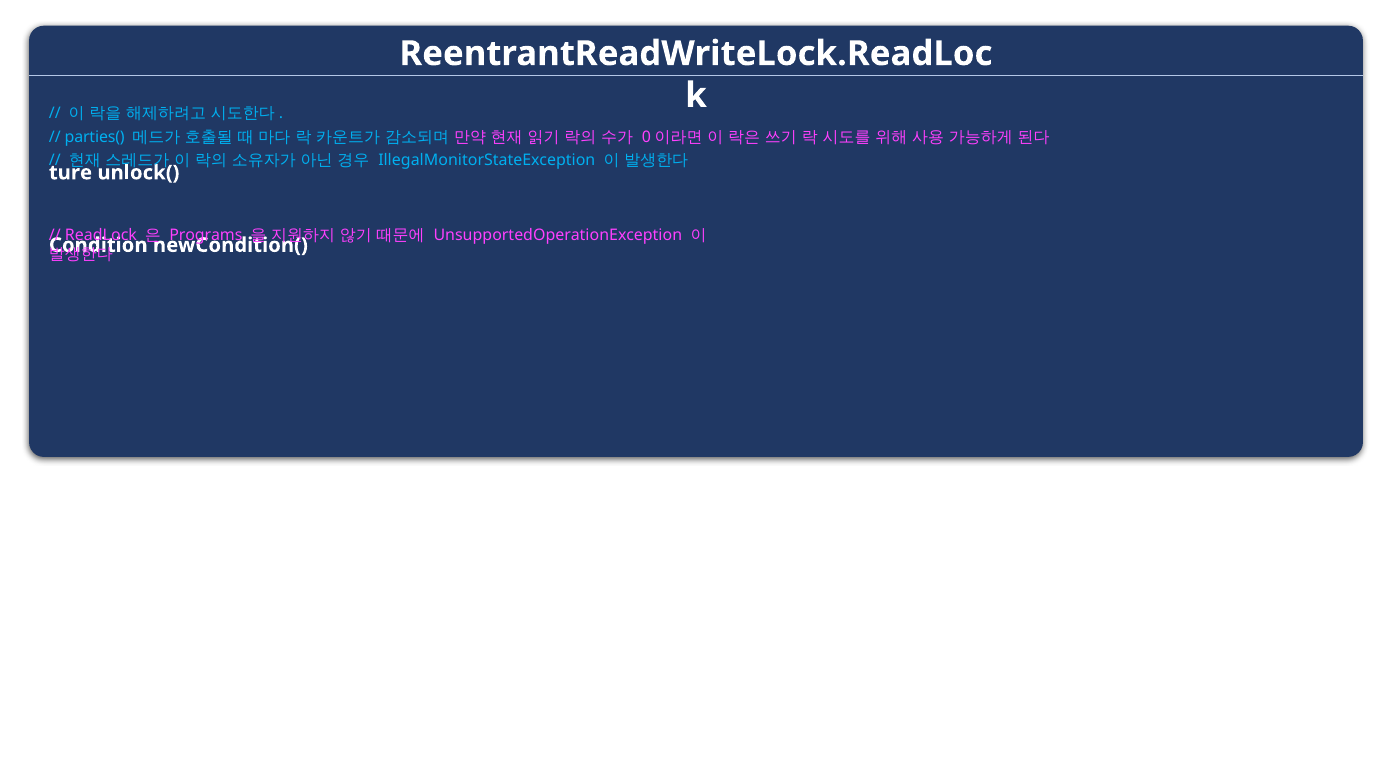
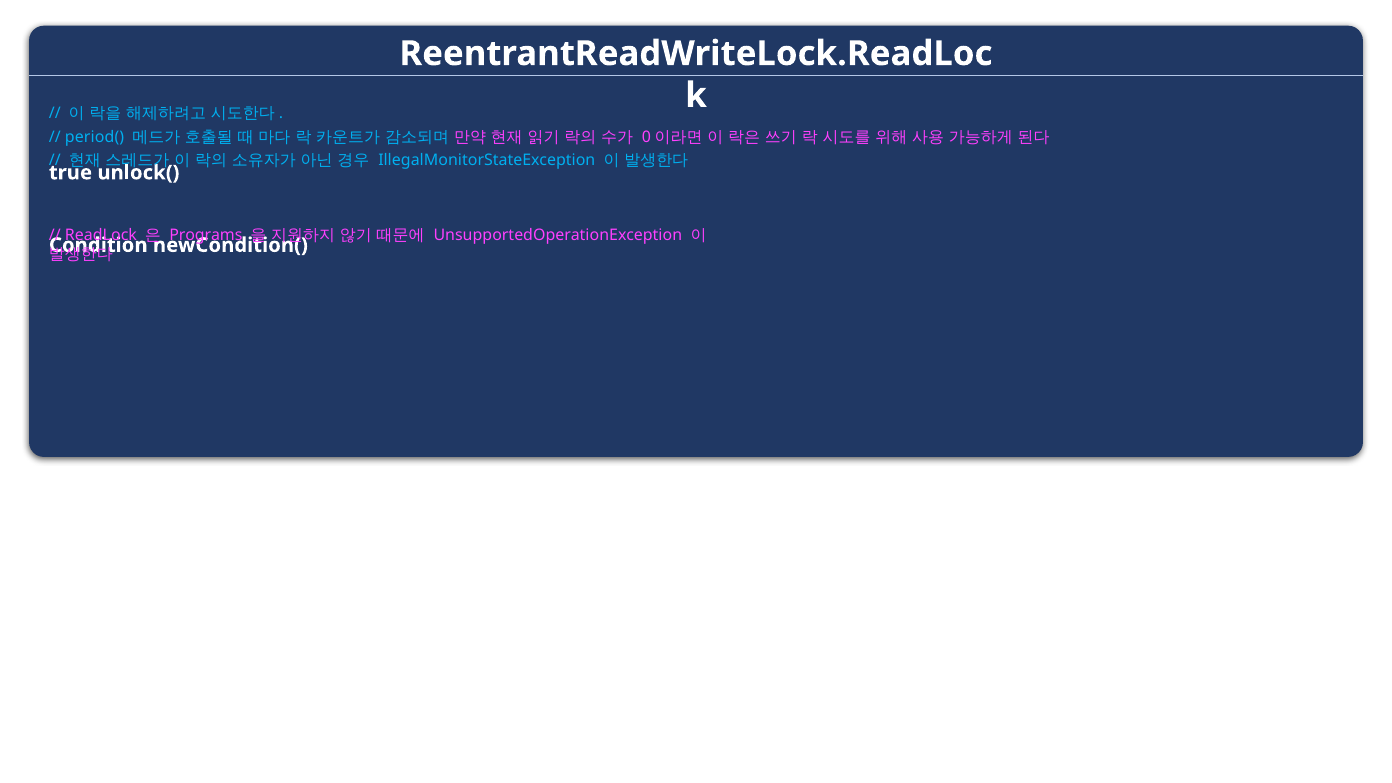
parties(: parties( -> period( (95, 137)
ture: ture -> true (71, 173)
